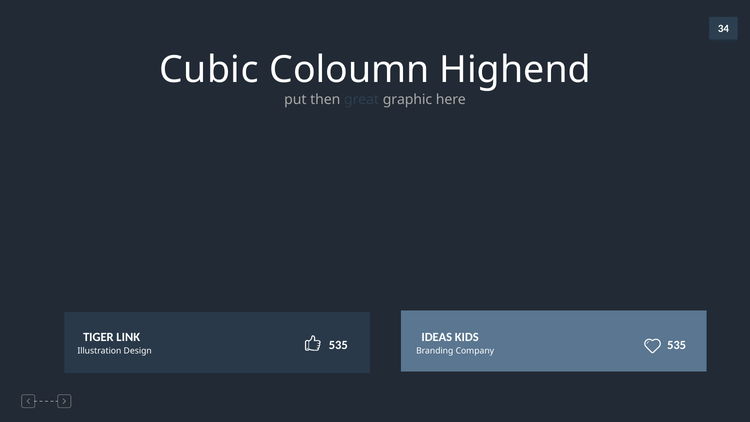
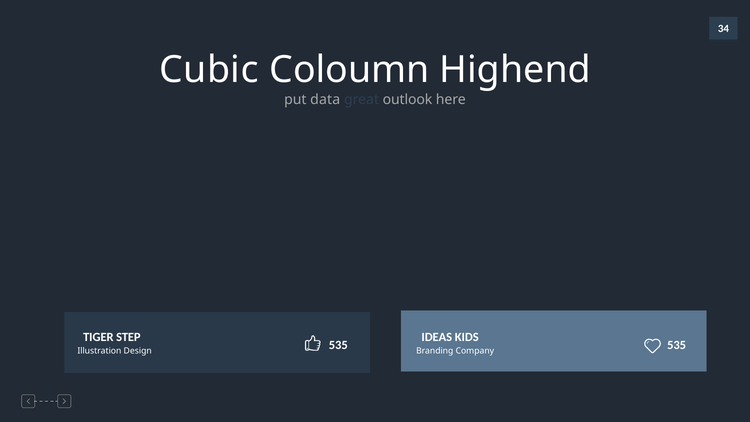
then: then -> data (325, 99)
graphic: graphic -> outlook (407, 99)
LINK: LINK -> STEP (128, 337)
